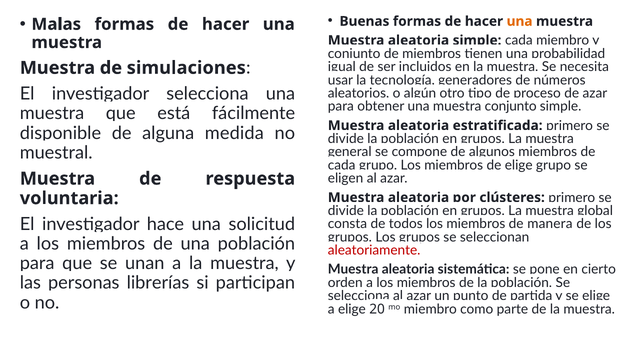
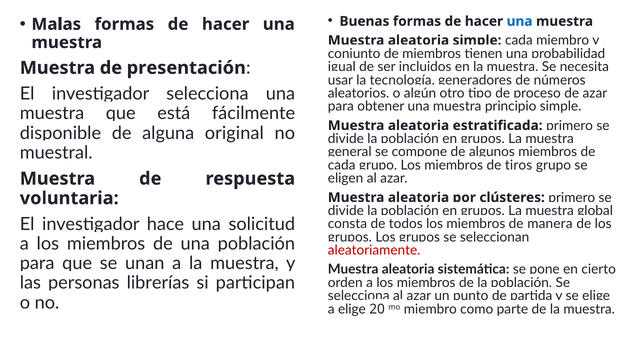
una colour: orange -> blue (520, 21)
simulaciones: simulaciones -> presentación (186, 68)
muestra conjunto: conjunto -> principio (511, 107)
medida: medida -> original (234, 133)
de elige: elige -> tiros (519, 165)
